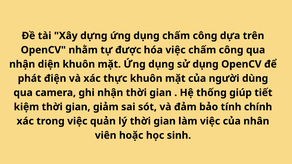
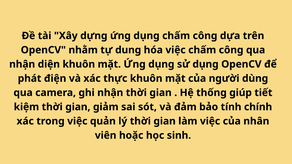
được: được -> dung (128, 50)
